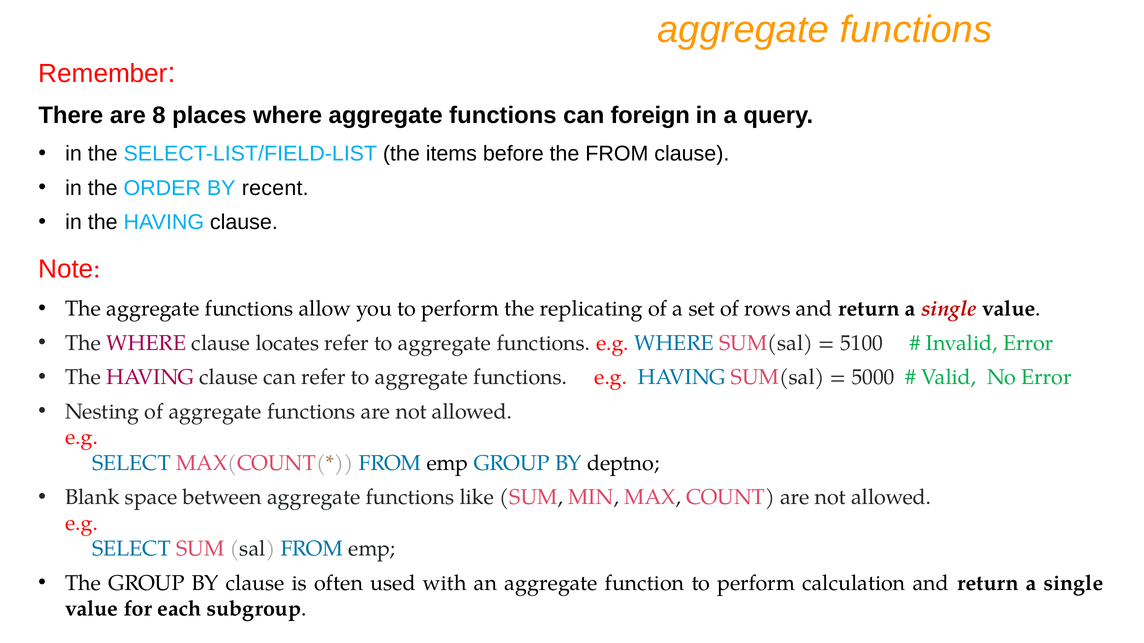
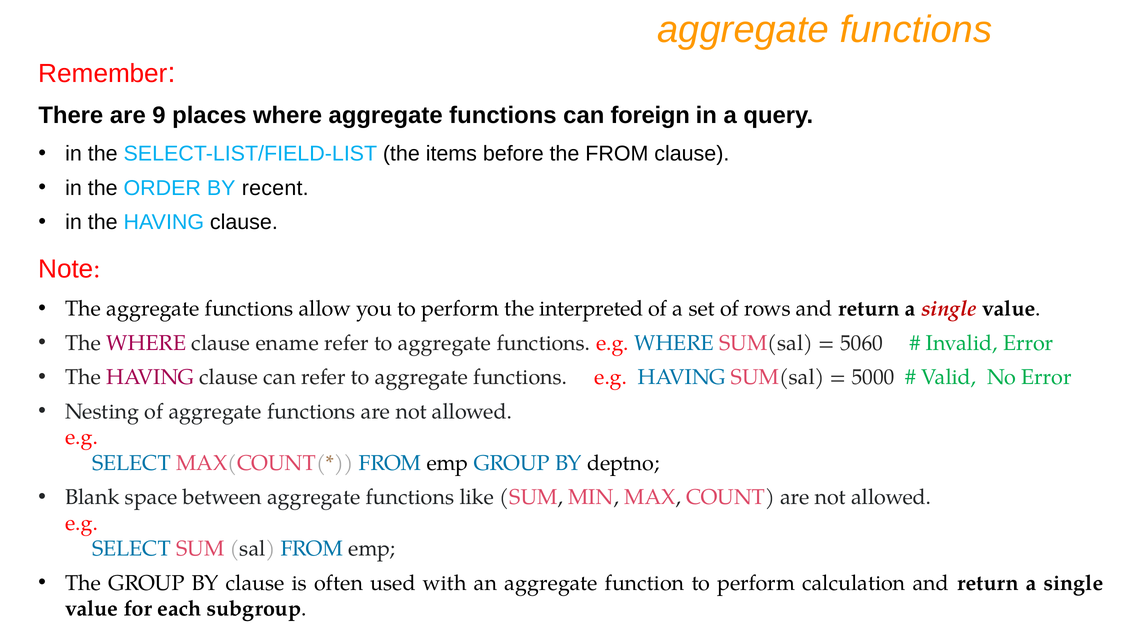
8: 8 -> 9 (159, 115)
replicating: replicating -> interpreted (591, 309)
locates: locates -> ename (287, 343)
5100: 5100 -> 5060 (862, 343)
